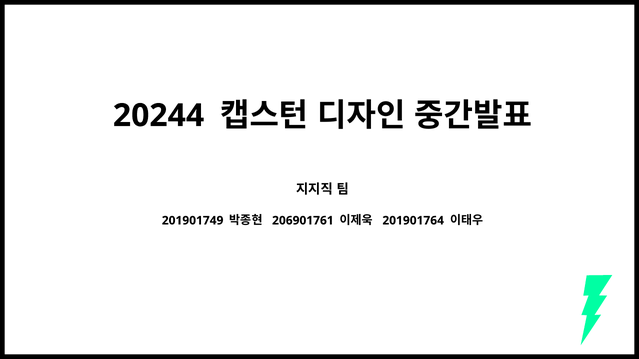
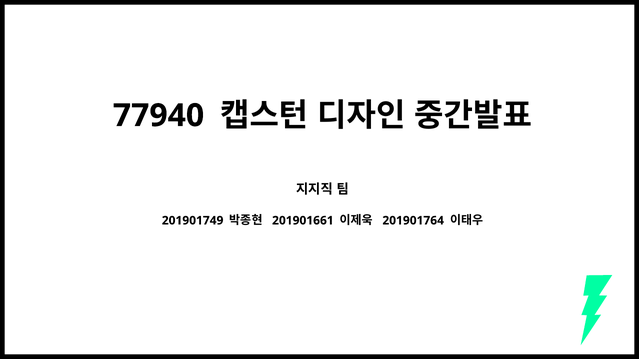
20244: 20244 -> 77940 (159, 116)
206901761: 206901761 -> 201901661 (303, 221)
